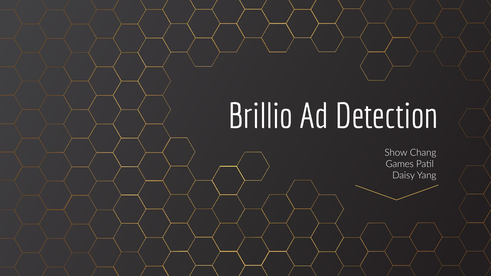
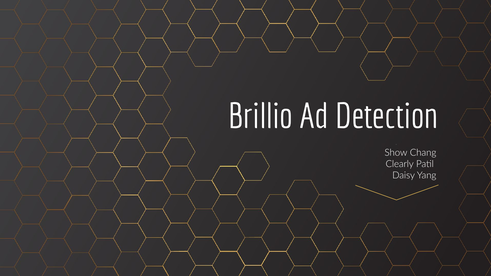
Games: Games -> Clearly (400, 164)
